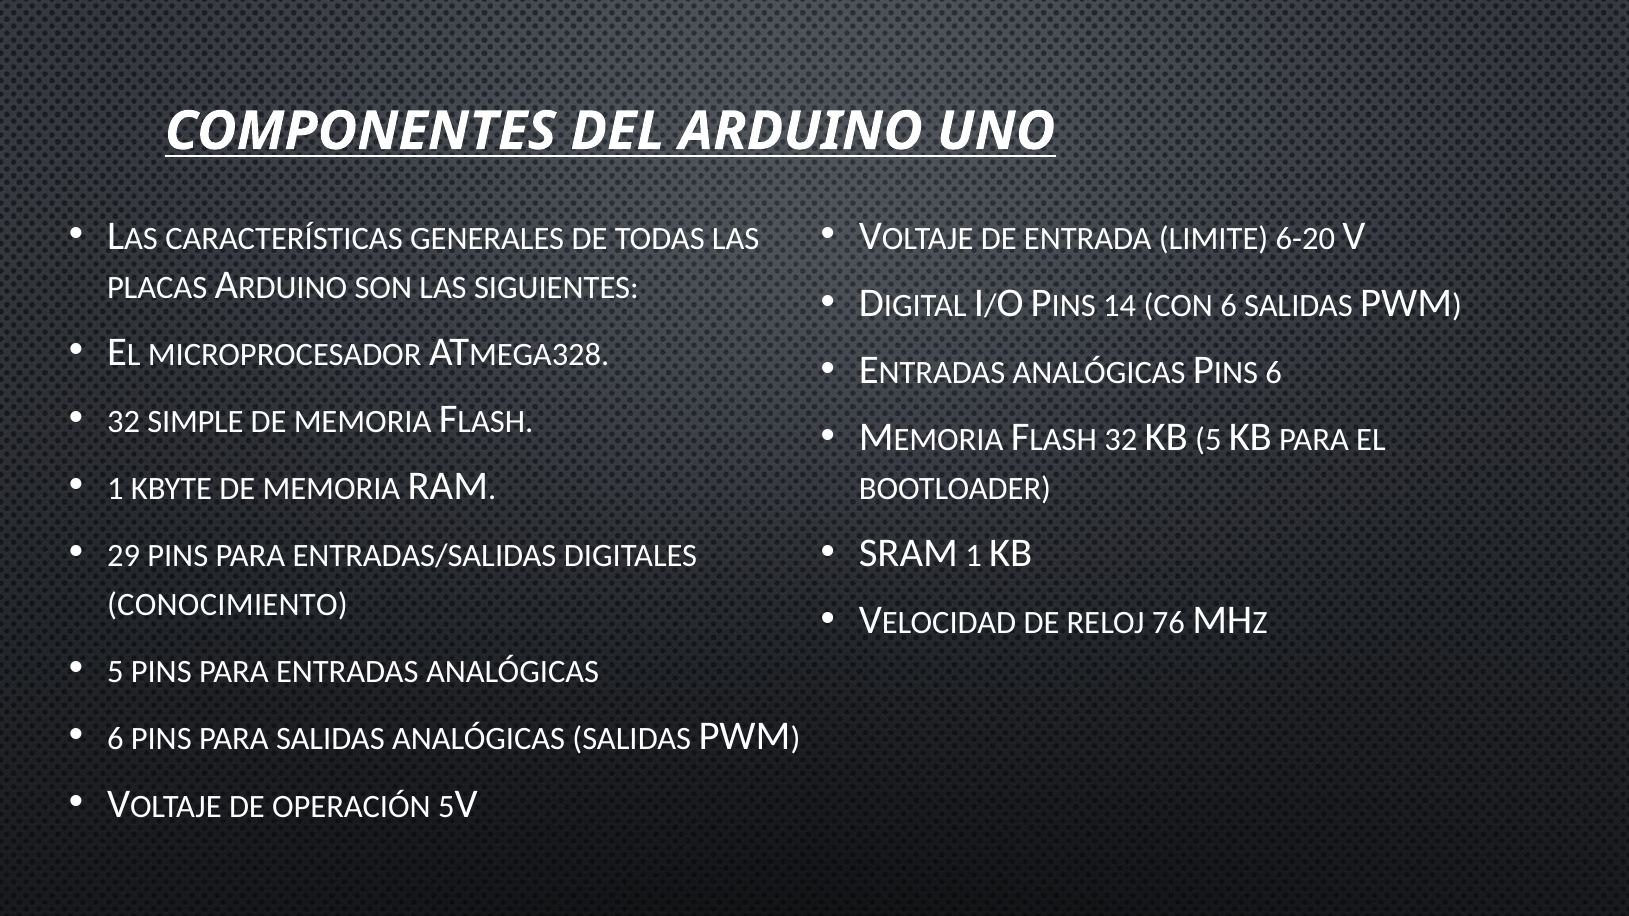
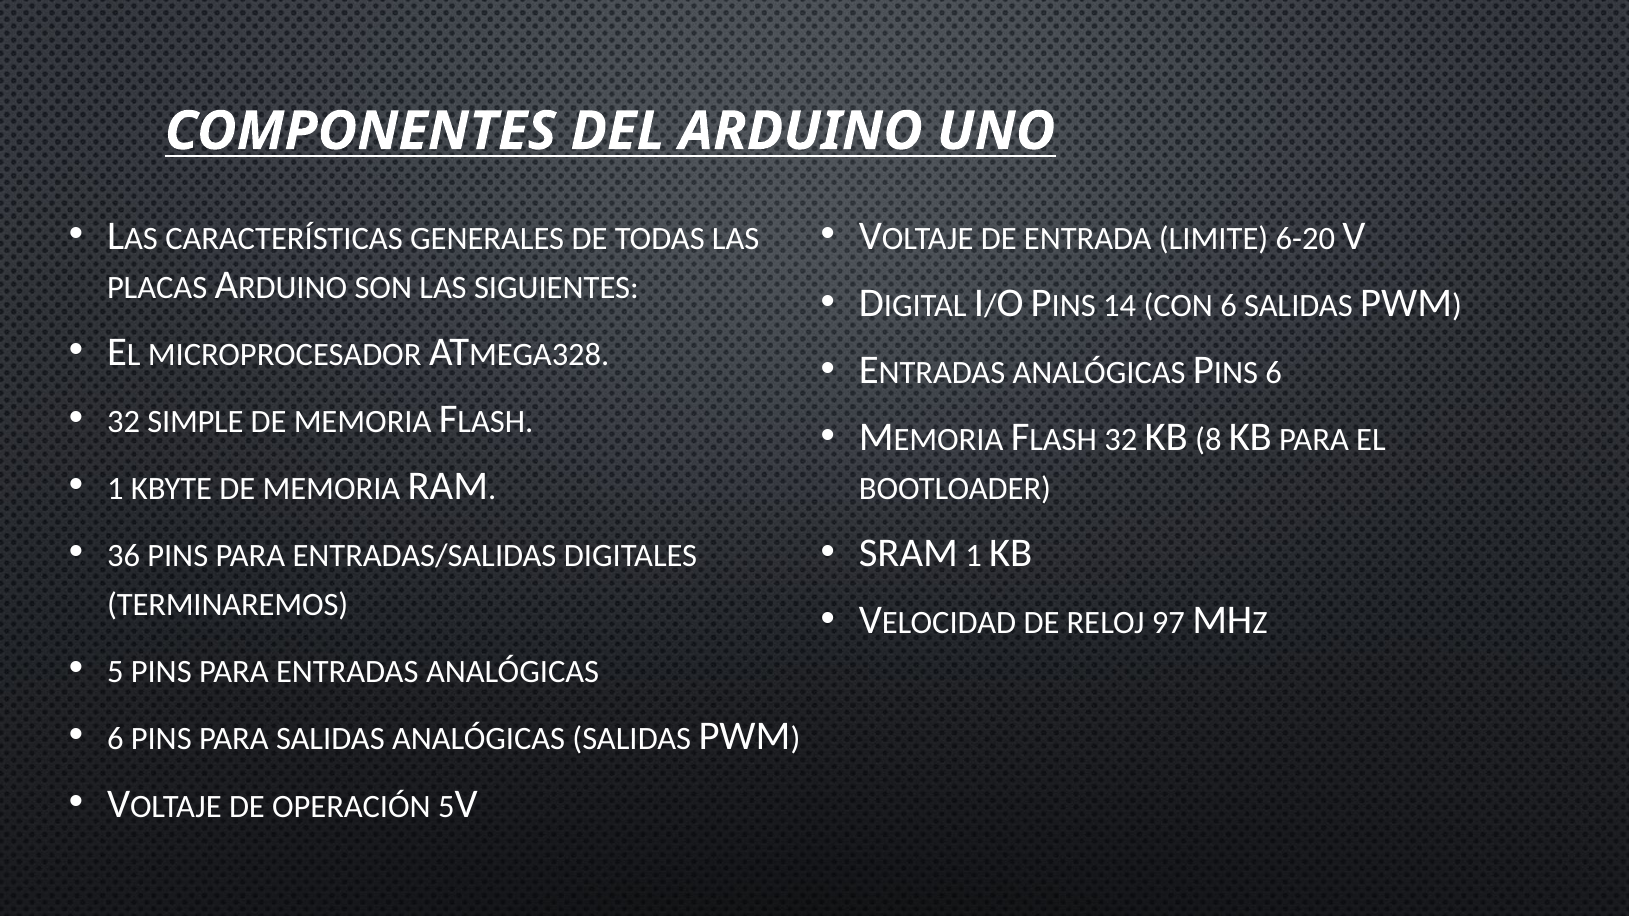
KB 5: 5 -> 8 (1208, 440)
29: 29 -> 36 (124, 556)
CONOCIMIENTO: CONOCIMIENTO -> TERMINAREMOS (228, 605)
76: 76 -> 97 (1168, 623)
